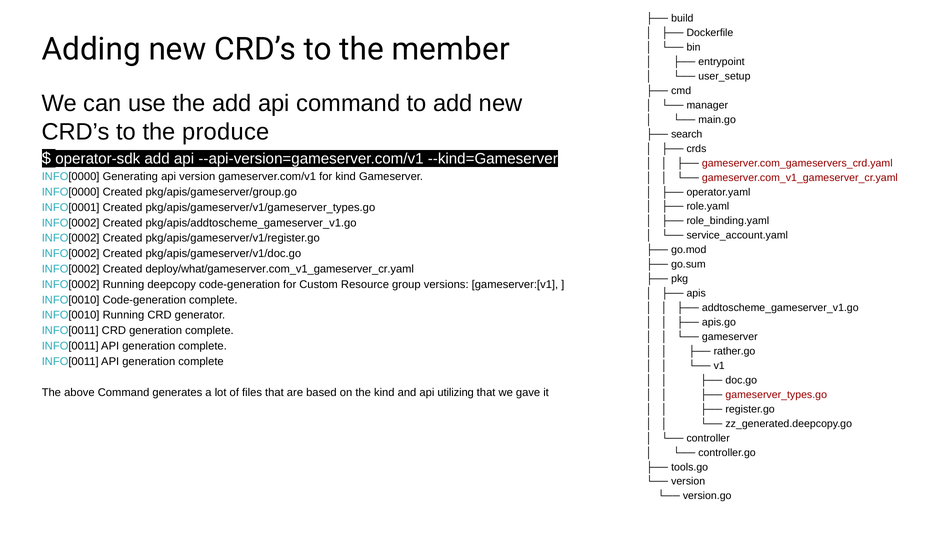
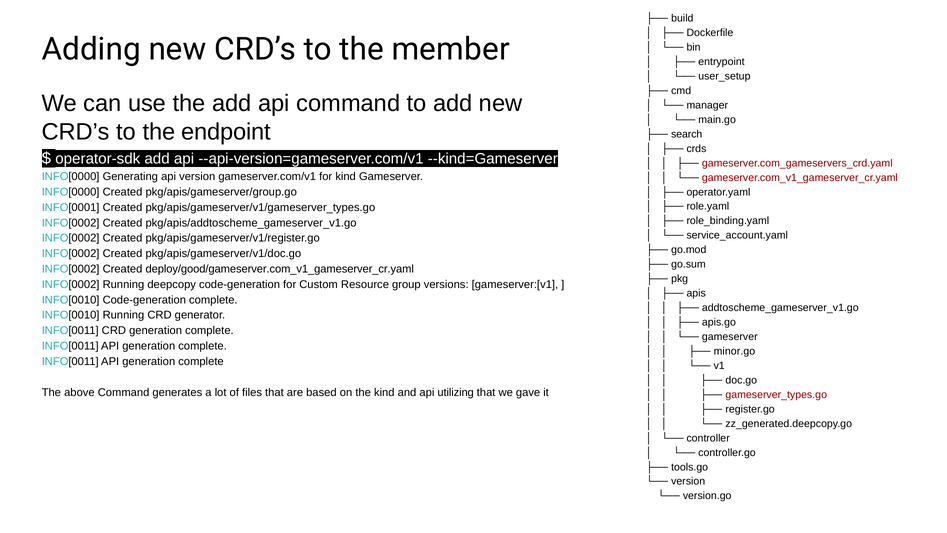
produce: produce -> endpoint (226, 132)
deploy/what/gameserver.com_v1_gameserver_cr.yaml: deploy/what/gameserver.com_v1_gameserver_cr.yaml -> deploy/good/gameserver.com_v1_gameserver_cr.yaml (280, 269)
rather.go: rather.go -> minor.go (734, 351)
